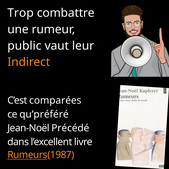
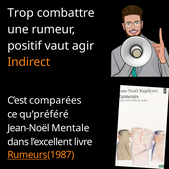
public: public -> positif (25, 46)
leur: leur -> agir (83, 46)
Précédé: Précédé -> Mentale (70, 128)
